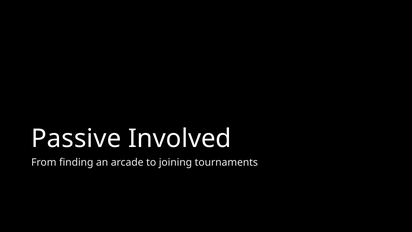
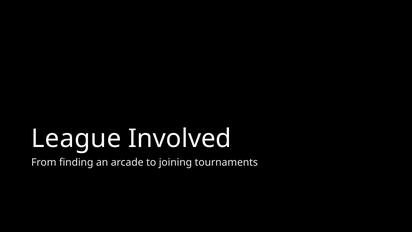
Passive: Passive -> League (76, 139)
